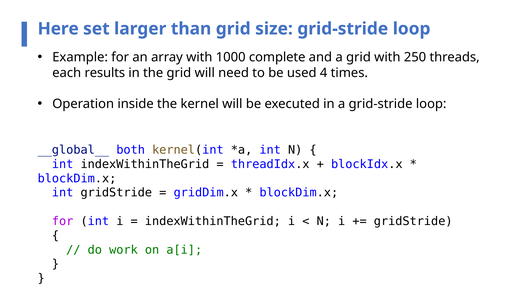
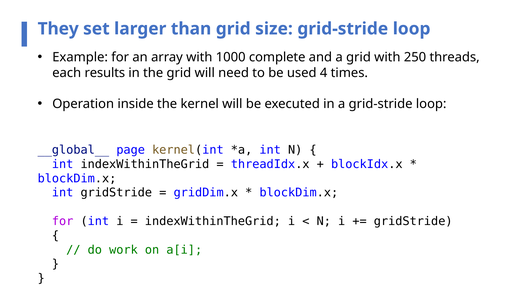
Here: Here -> They (58, 29)
both: both -> page (131, 150)
